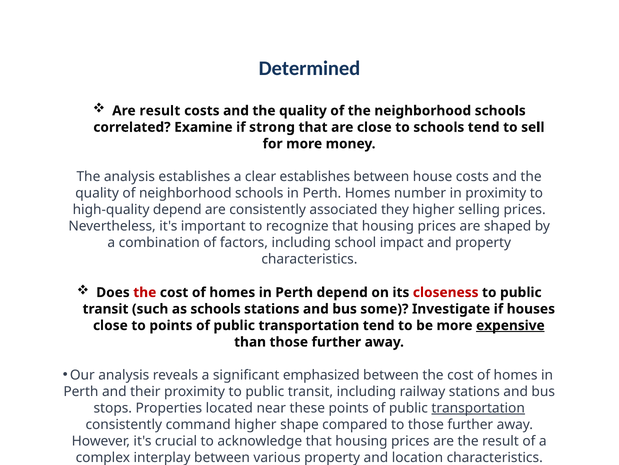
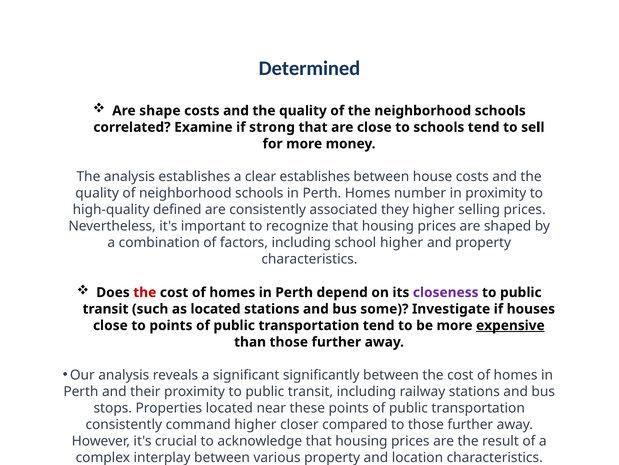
Are result: result -> shape (160, 111)
high-quality depend: depend -> defined (177, 210)
school impact: impact -> higher (402, 243)
closeness colour: red -> purple (446, 292)
as schools: schools -> located (216, 309)
emphasized: emphasized -> significantly (321, 375)
transportation underline: present -> none (478, 408)
shape: shape -> closer (299, 424)
